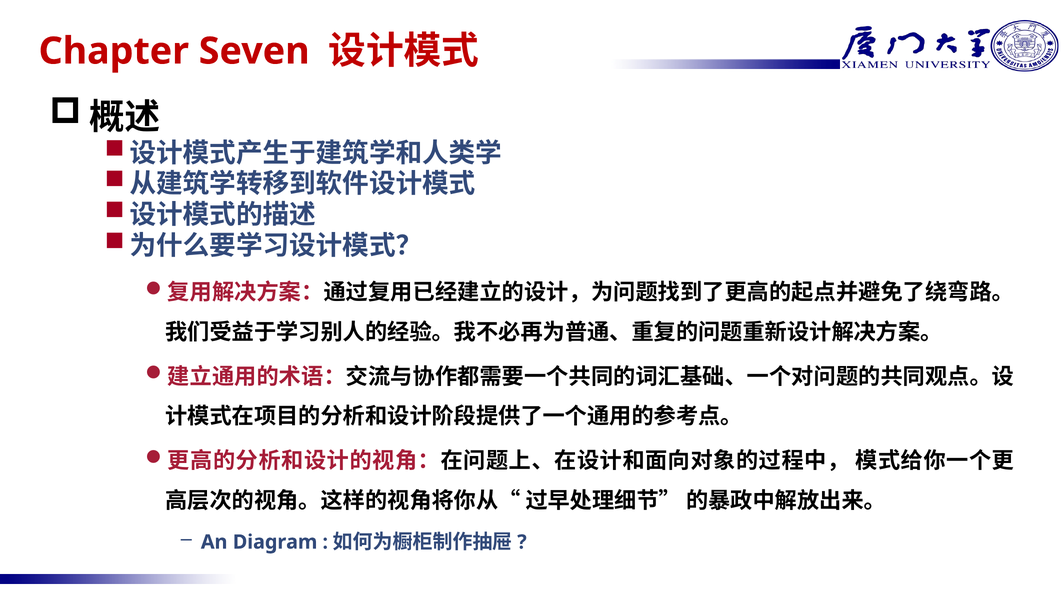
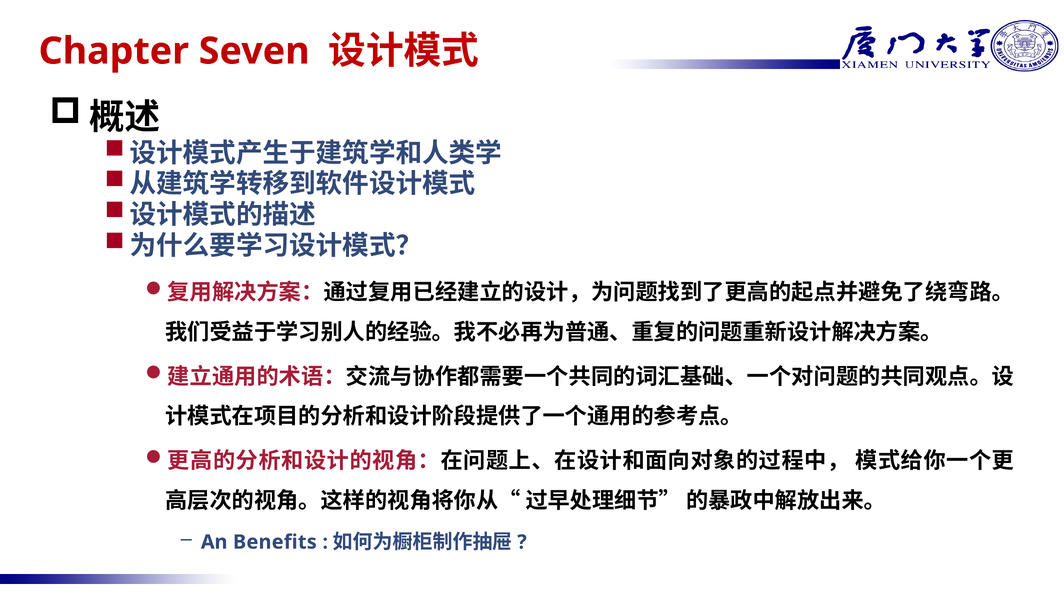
Diagram: Diagram -> Benefits (275, 542)
